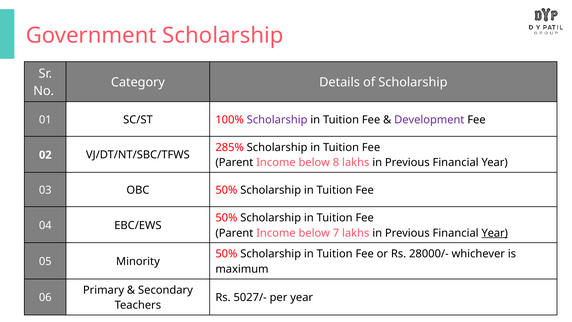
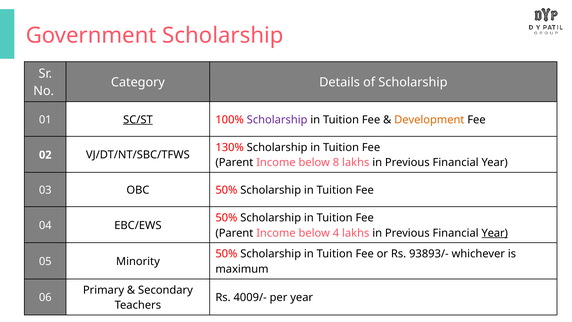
SC/ST underline: none -> present (138, 120)
Development colour: purple -> orange (429, 120)
285%: 285% -> 130% (230, 147)
7: 7 -> 4 (336, 233)
28000/-: 28000/- -> 93893/- (429, 254)
5027/-: 5027/- -> 4009/- (250, 297)
